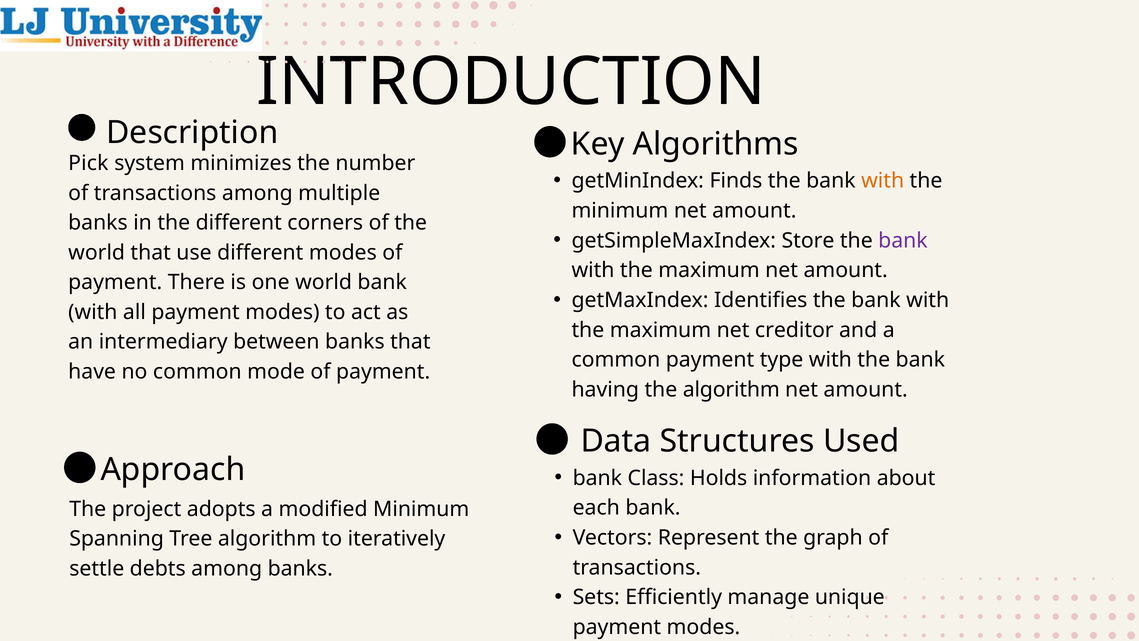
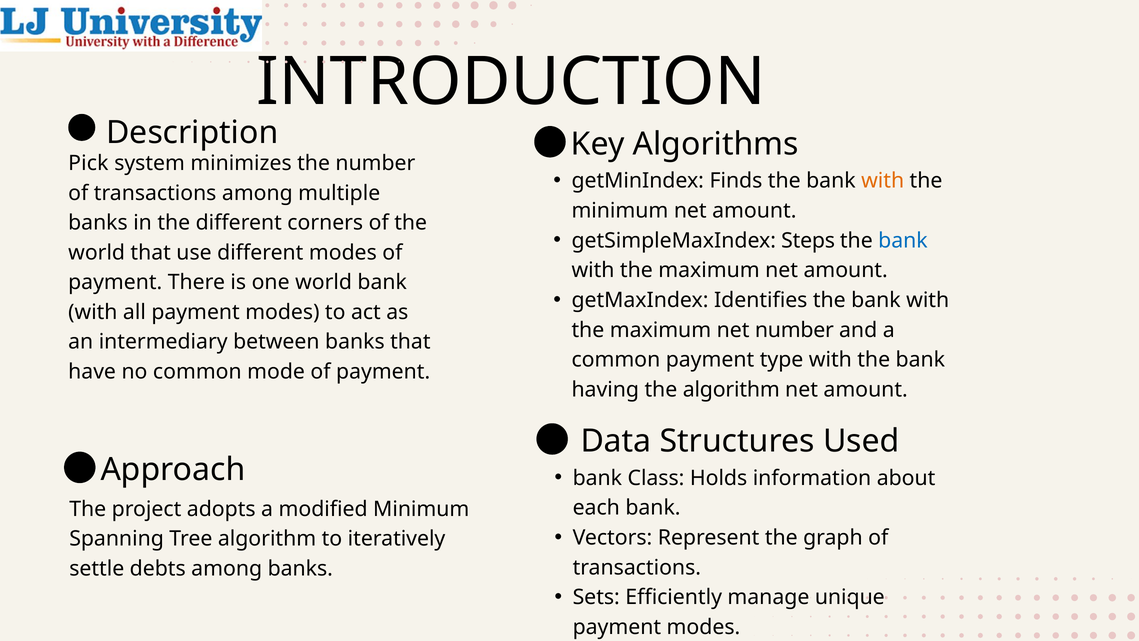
Store: Store -> Steps (808, 240)
bank colour: purple -> blue (903, 240)
net creditor: creditor -> number (794, 330)
